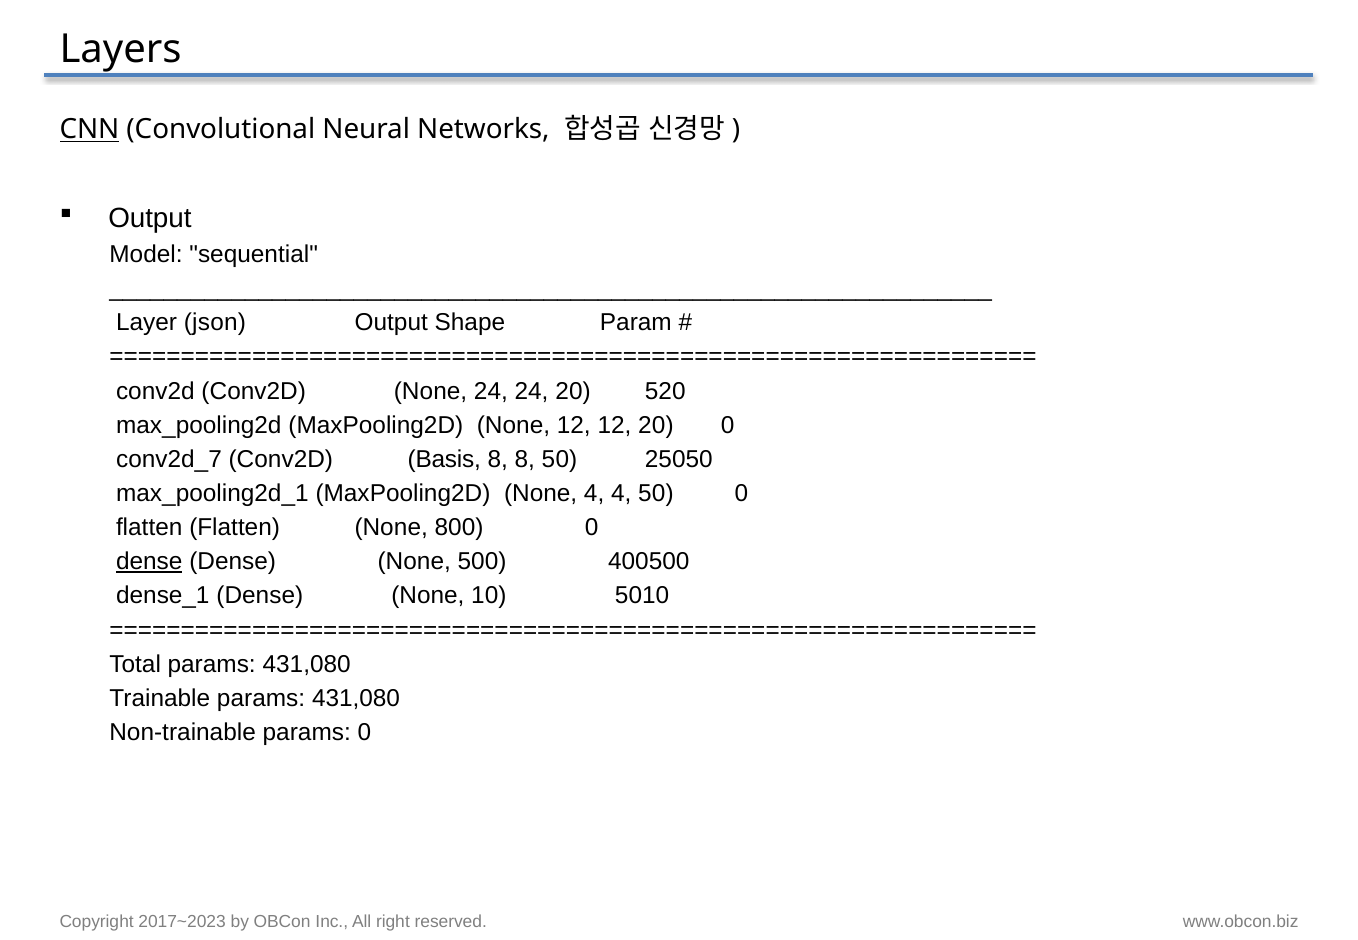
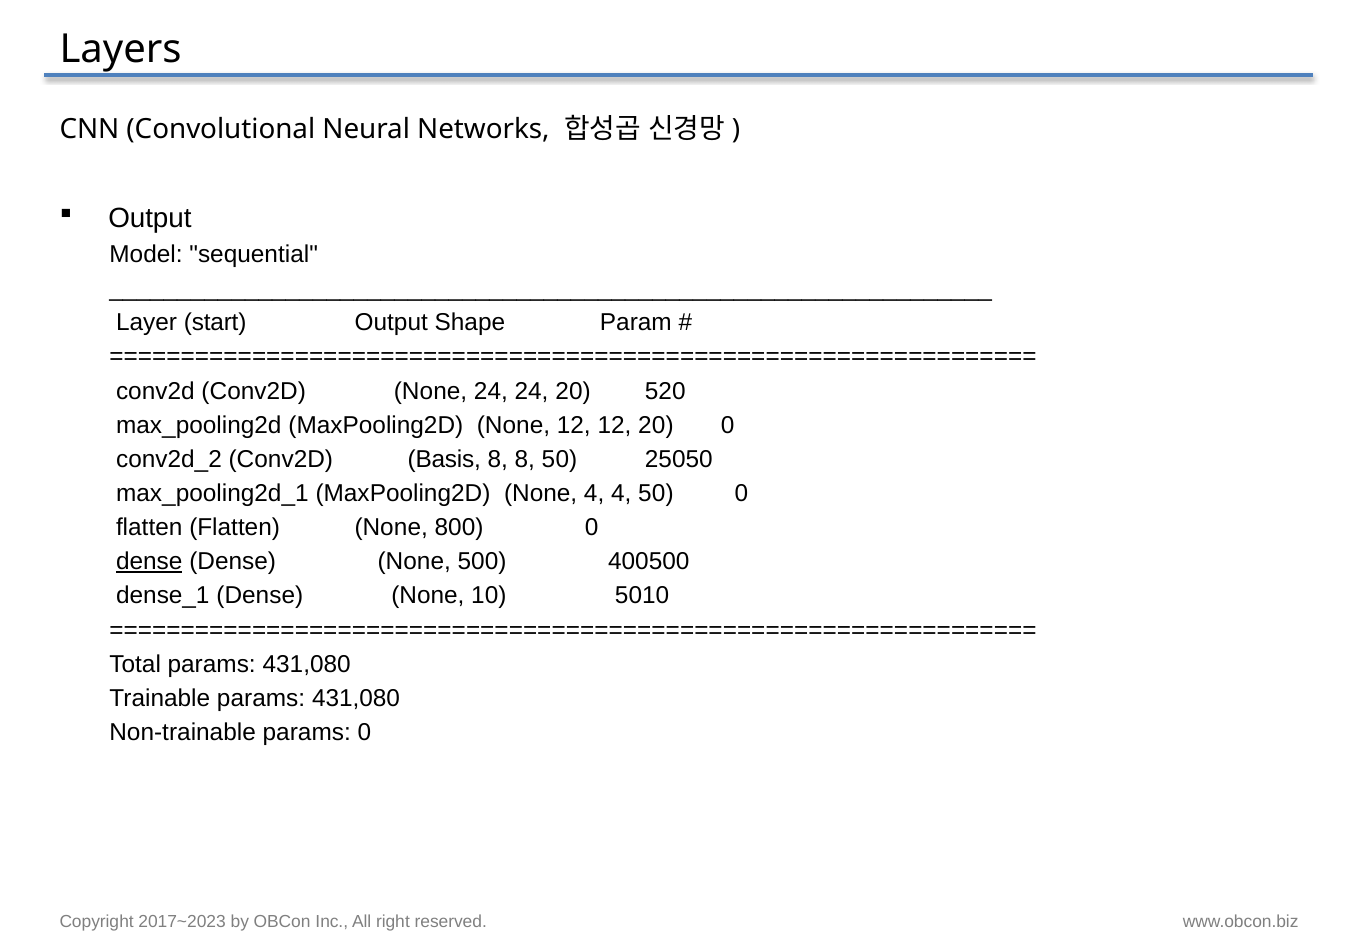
CNN underline: present -> none (89, 130)
json: json -> start (215, 323)
conv2d_7: conv2d_7 -> conv2d_2 (169, 459)
